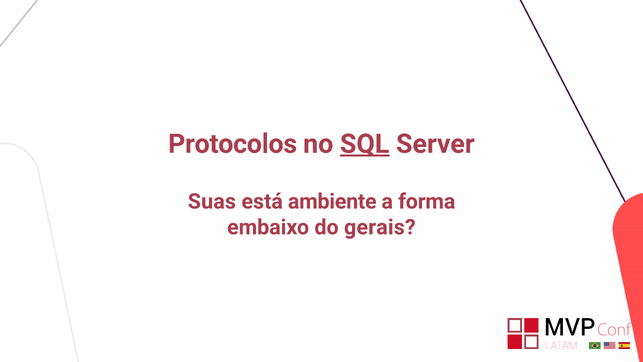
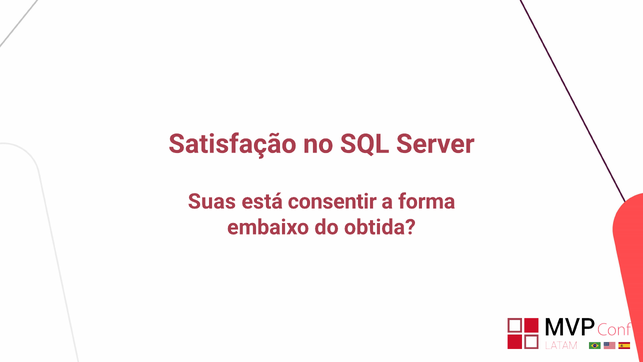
Protocolos: Protocolos -> Satisfação (232, 144)
SQL underline: present -> none (365, 144)
ambiente: ambiente -> consentir (332, 201)
gerais: gerais -> obtida (380, 227)
